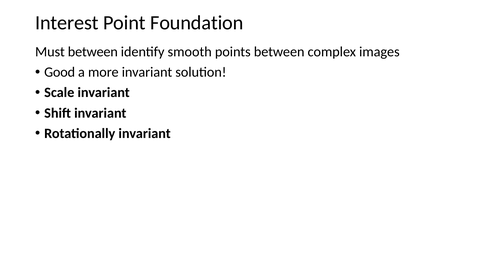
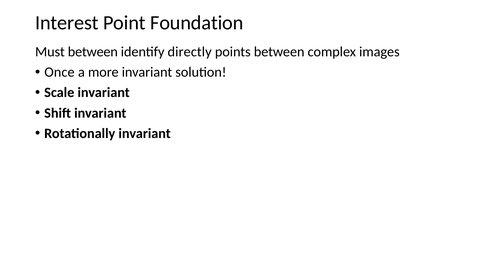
smooth: smooth -> directly (190, 52)
Good: Good -> Once (59, 72)
